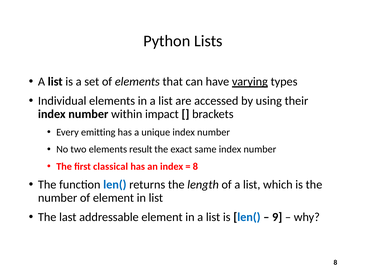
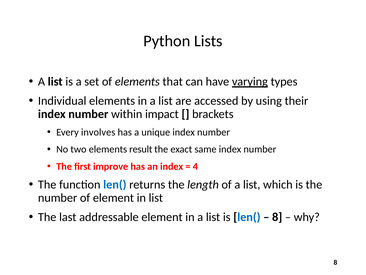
emitting: emitting -> involves (98, 132)
classical: classical -> improve (111, 166)
8: 8 -> 4 (195, 166)
9: 9 -> 8 (277, 217)
